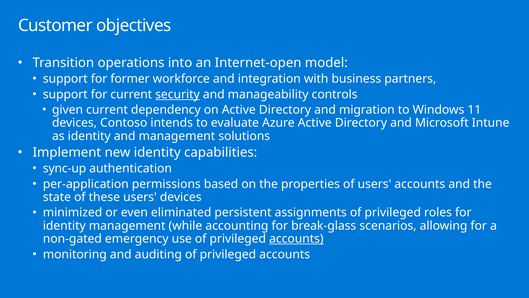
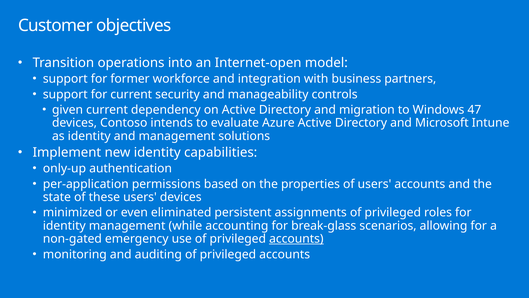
security underline: present -> none (177, 94)
11: 11 -> 47 (474, 110)
sync-up: sync-up -> only-up (64, 168)
